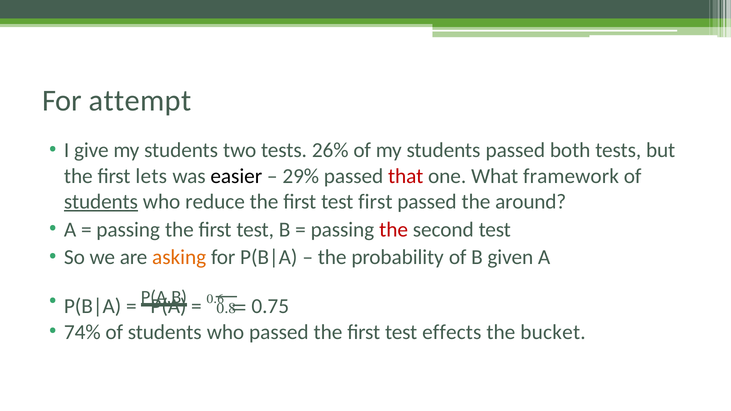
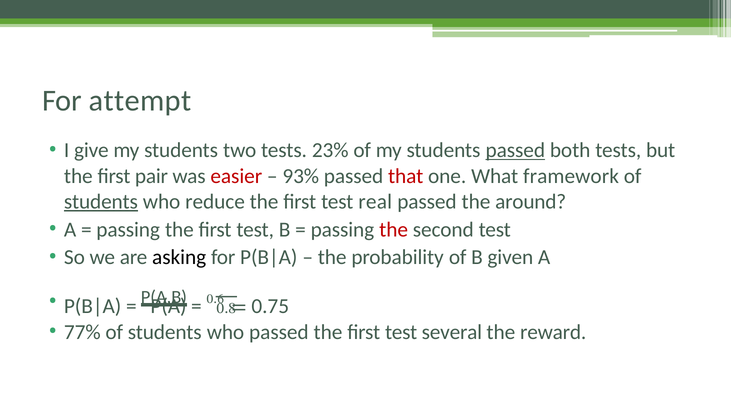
26%: 26% -> 23% (330, 150)
passed underline: none -> present (515, 150)
lets: lets -> pair (151, 176)
easier colour: black -> red (236, 176)
29%: 29% -> 93% (301, 176)
test first: first -> real (375, 202)
asking colour: orange -> black (179, 257)
74%: 74% -> 77% (82, 332)
effects: effects -> several (452, 332)
bucket: bucket -> reward (553, 332)
